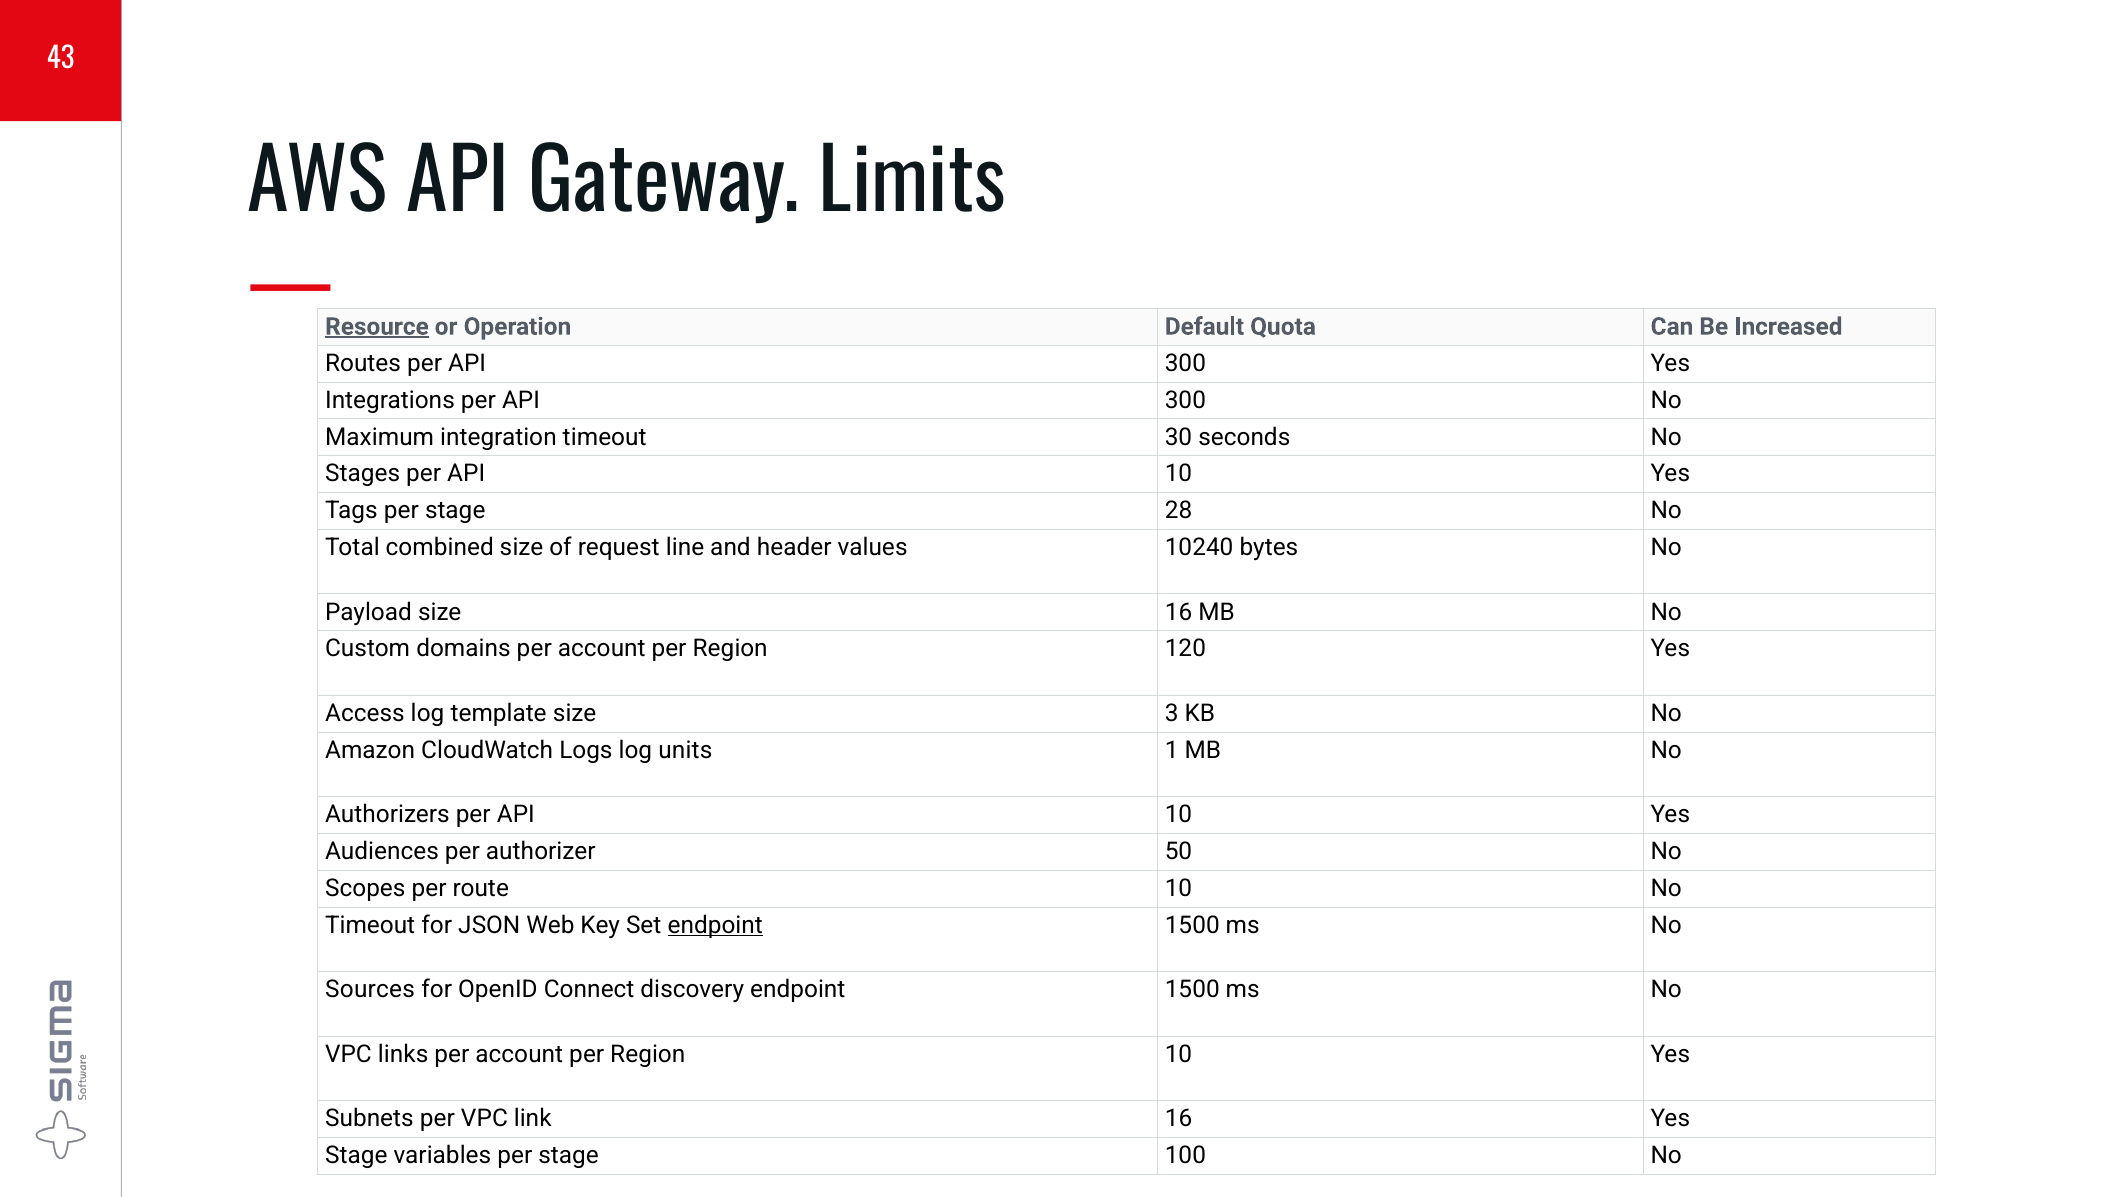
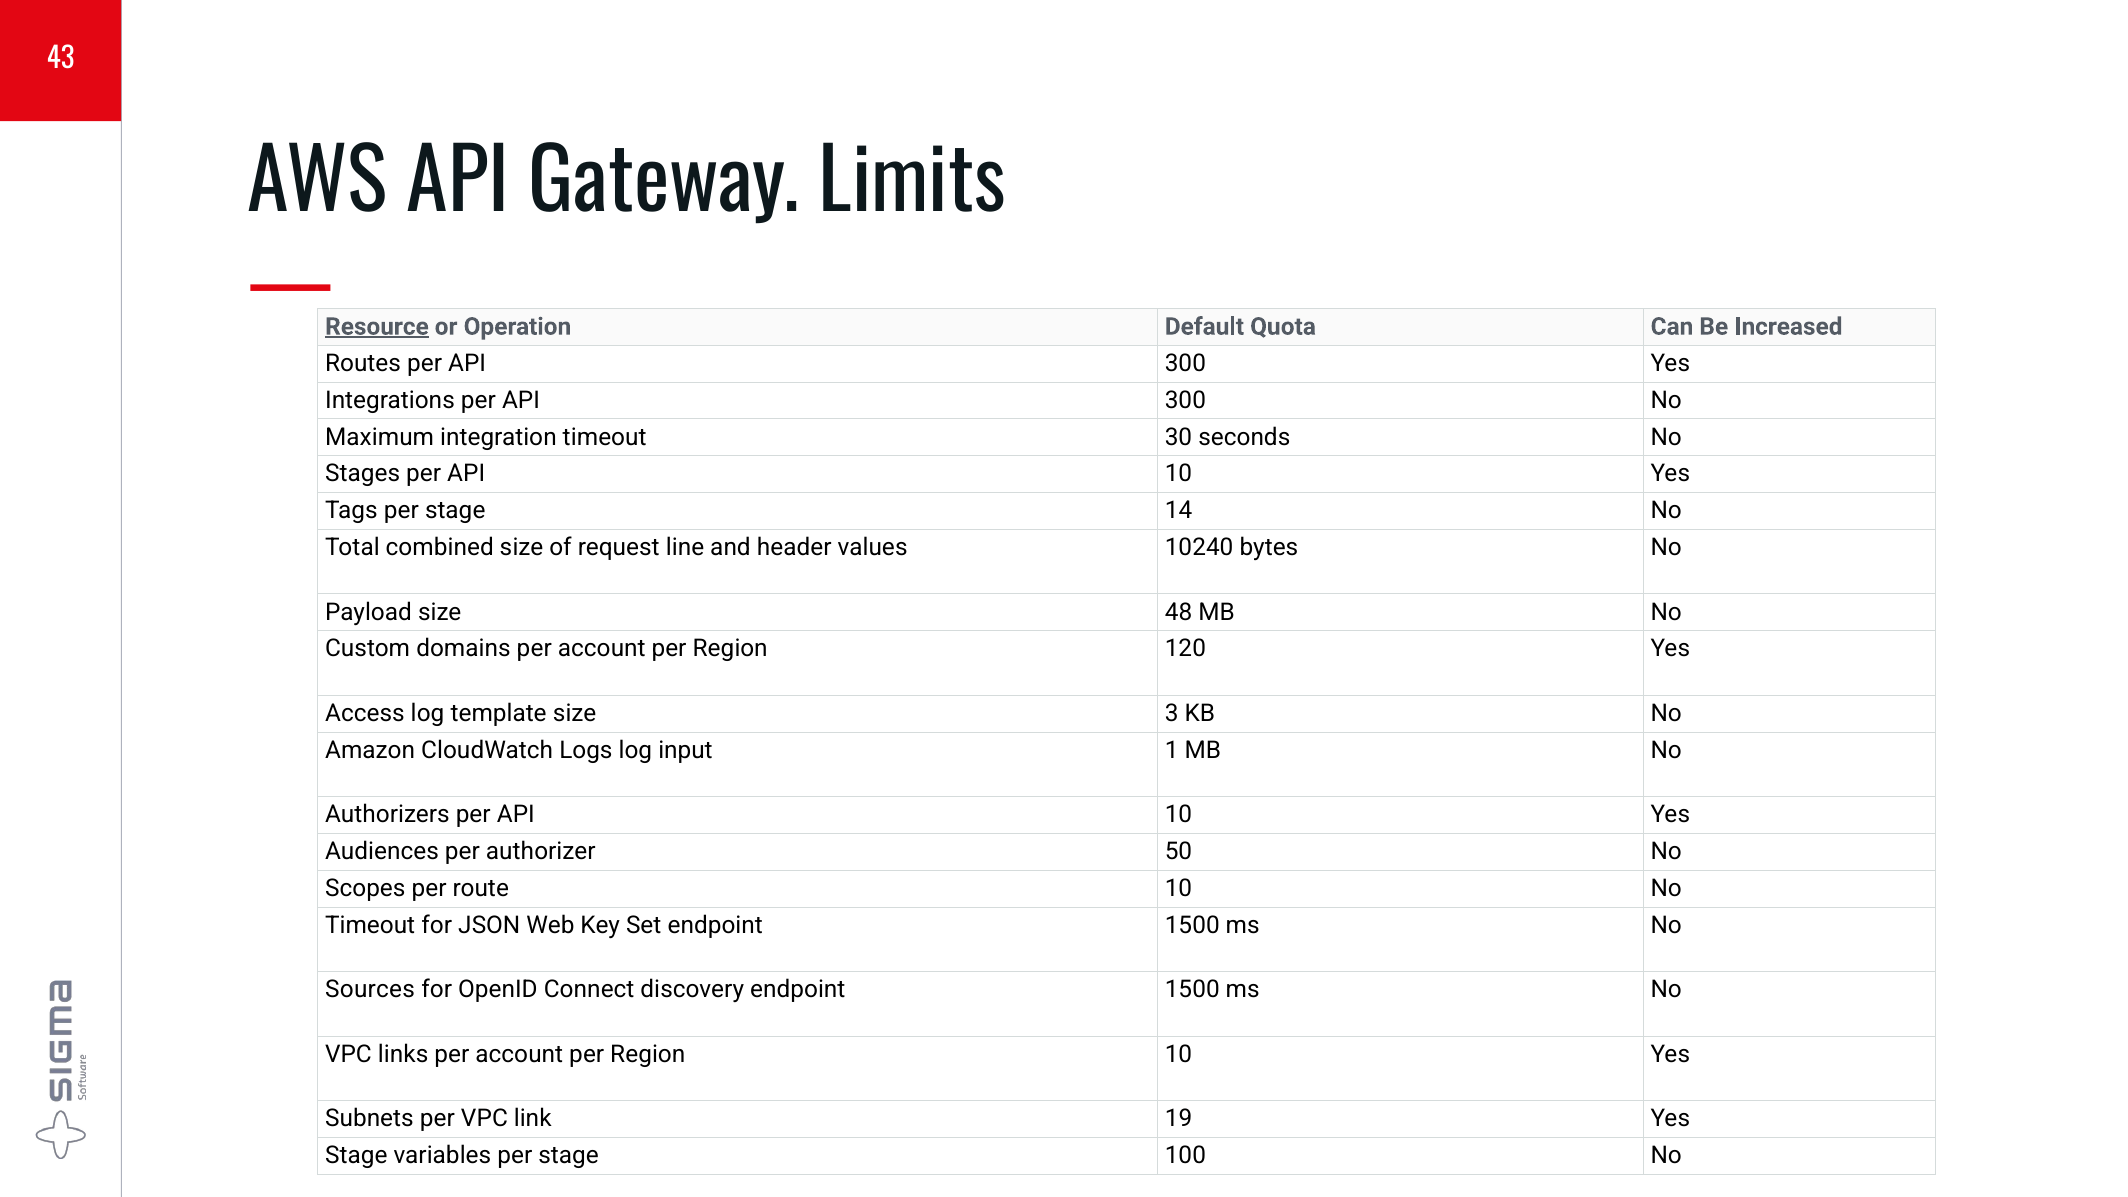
28: 28 -> 14 (1179, 511)
size 16: 16 -> 48 (1179, 612)
units: units -> input (685, 750)
endpoint underline: present -> none (715, 925)
link 16: 16 -> 19 (1179, 1119)
